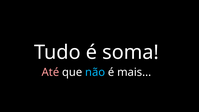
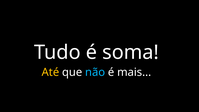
Até colour: pink -> yellow (50, 72)
